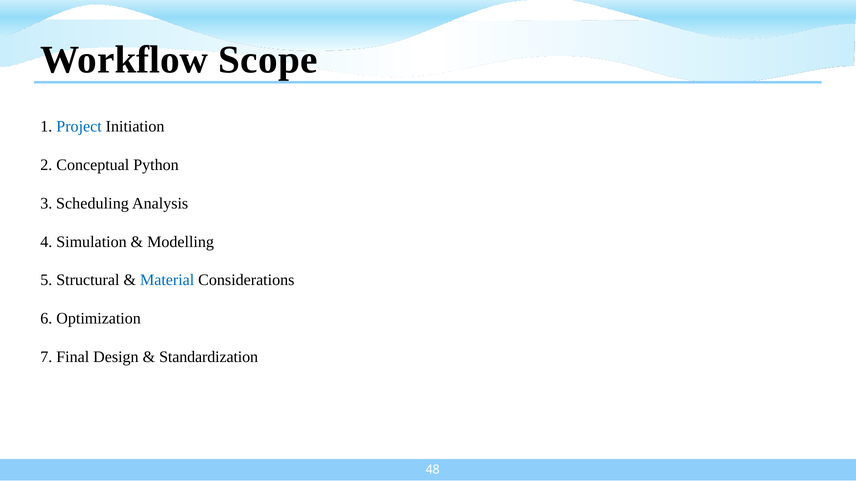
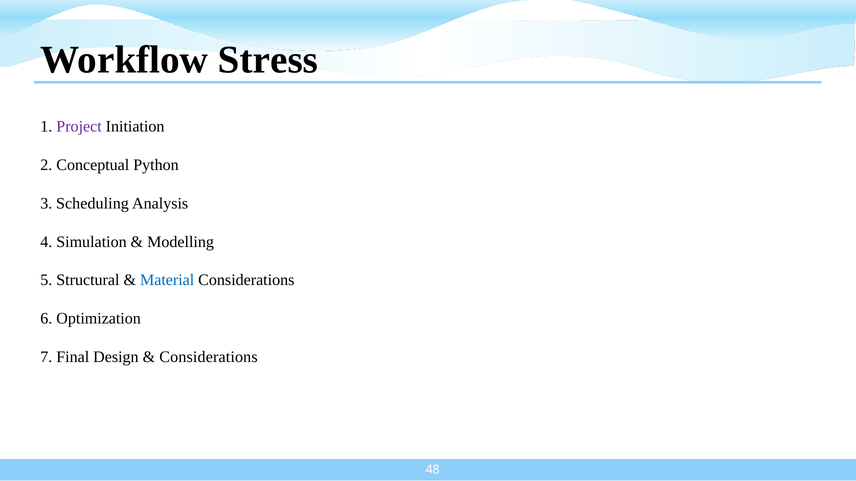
Scope: Scope -> Stress (268, 60)
Project colour: blue -> purple (79, 126)
Standardization: Standardization -> Considerations (208, 358)
